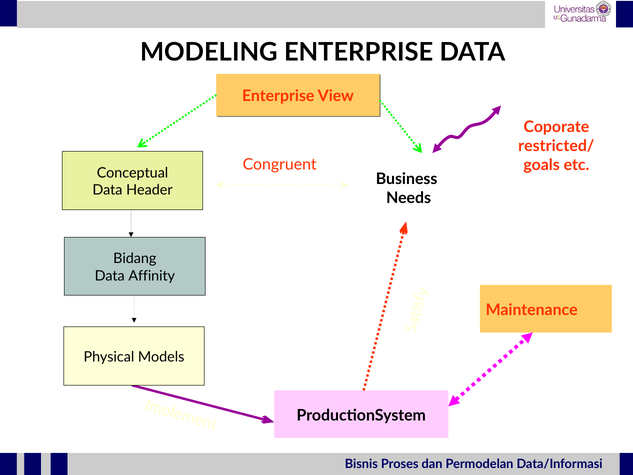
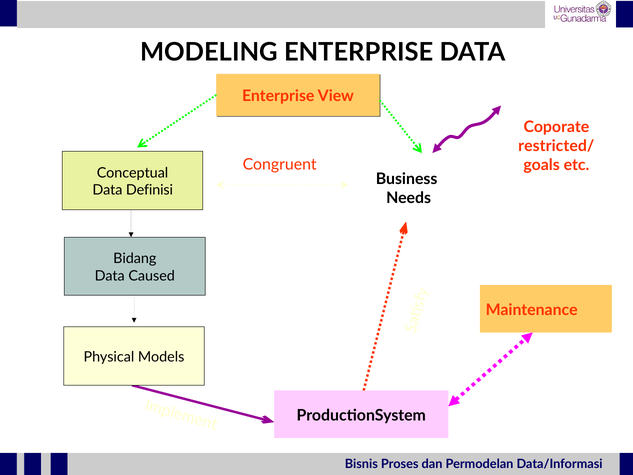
Header: Header -> Definisi (149, 190)
Affinity: Affinity -> Caused (152, 276)
